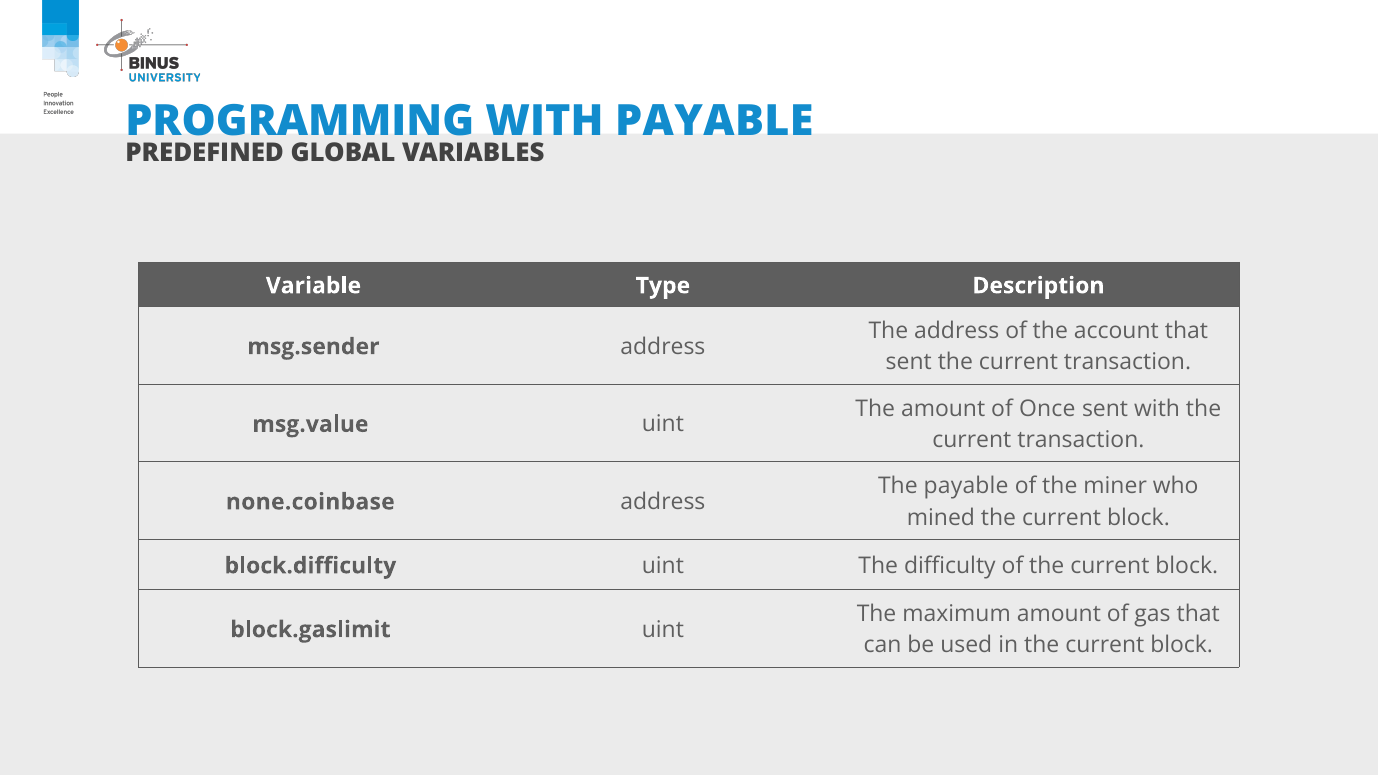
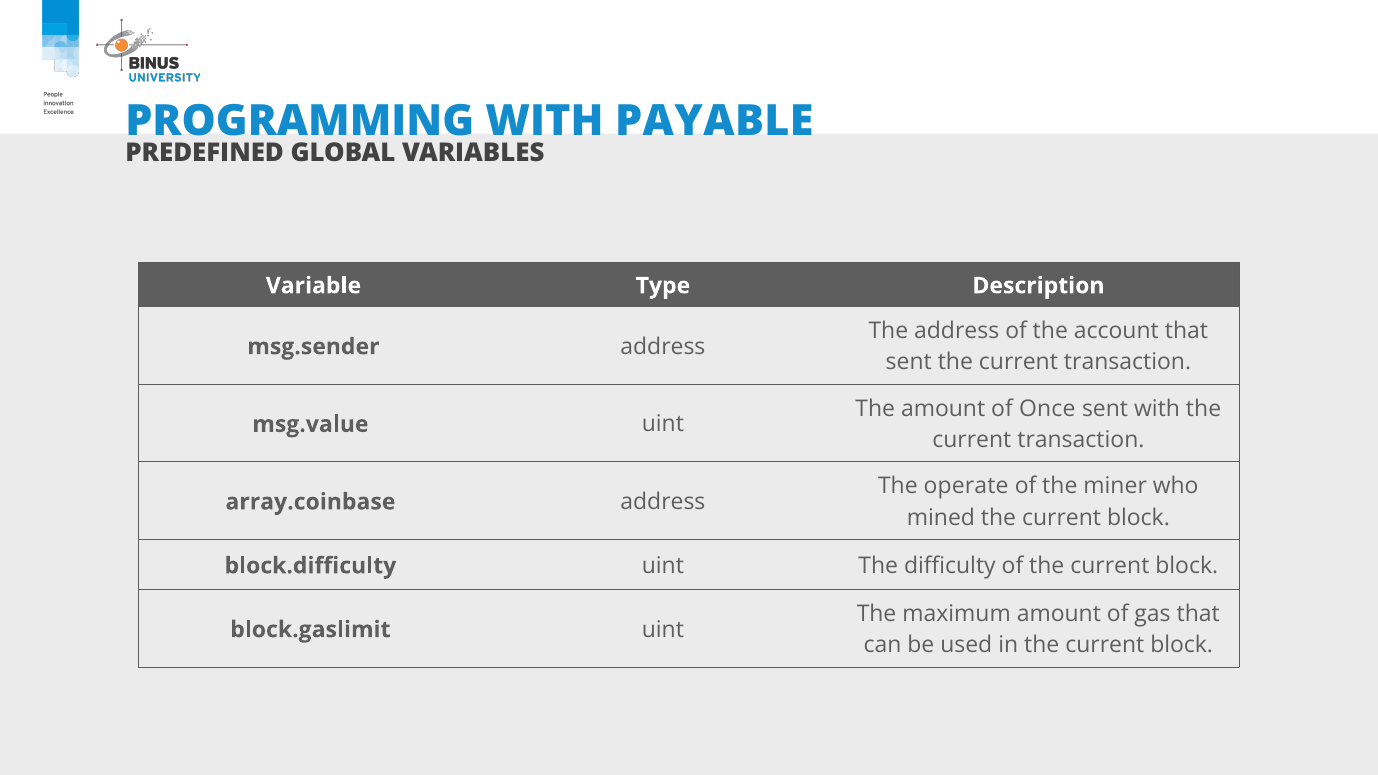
The payable: payable -> operate (966, 486)
none.coinbase: none.coinbase -> array.coinbase (310, 502)
